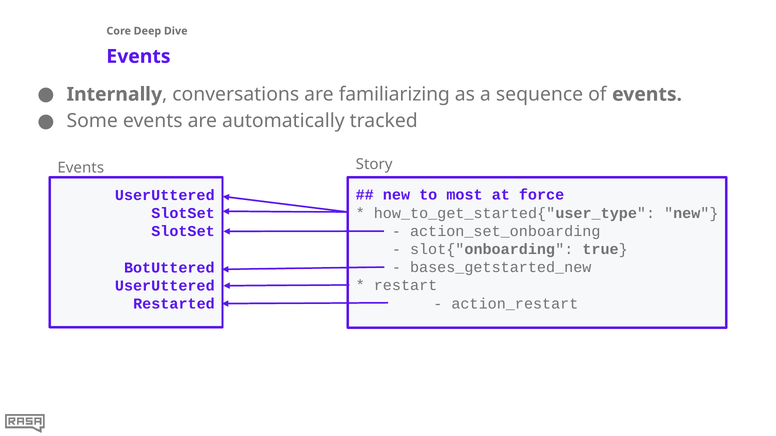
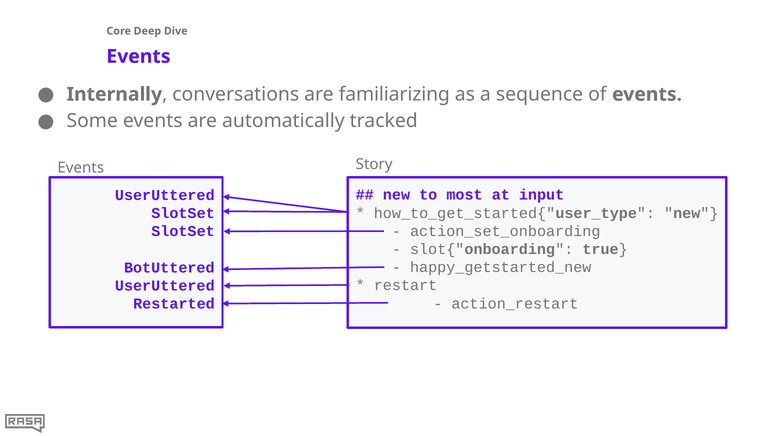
force: force -> input (542, 195)
bases_getstarted_new: bases_getstarted_new -> happy_getstarted_new (501, 268)
